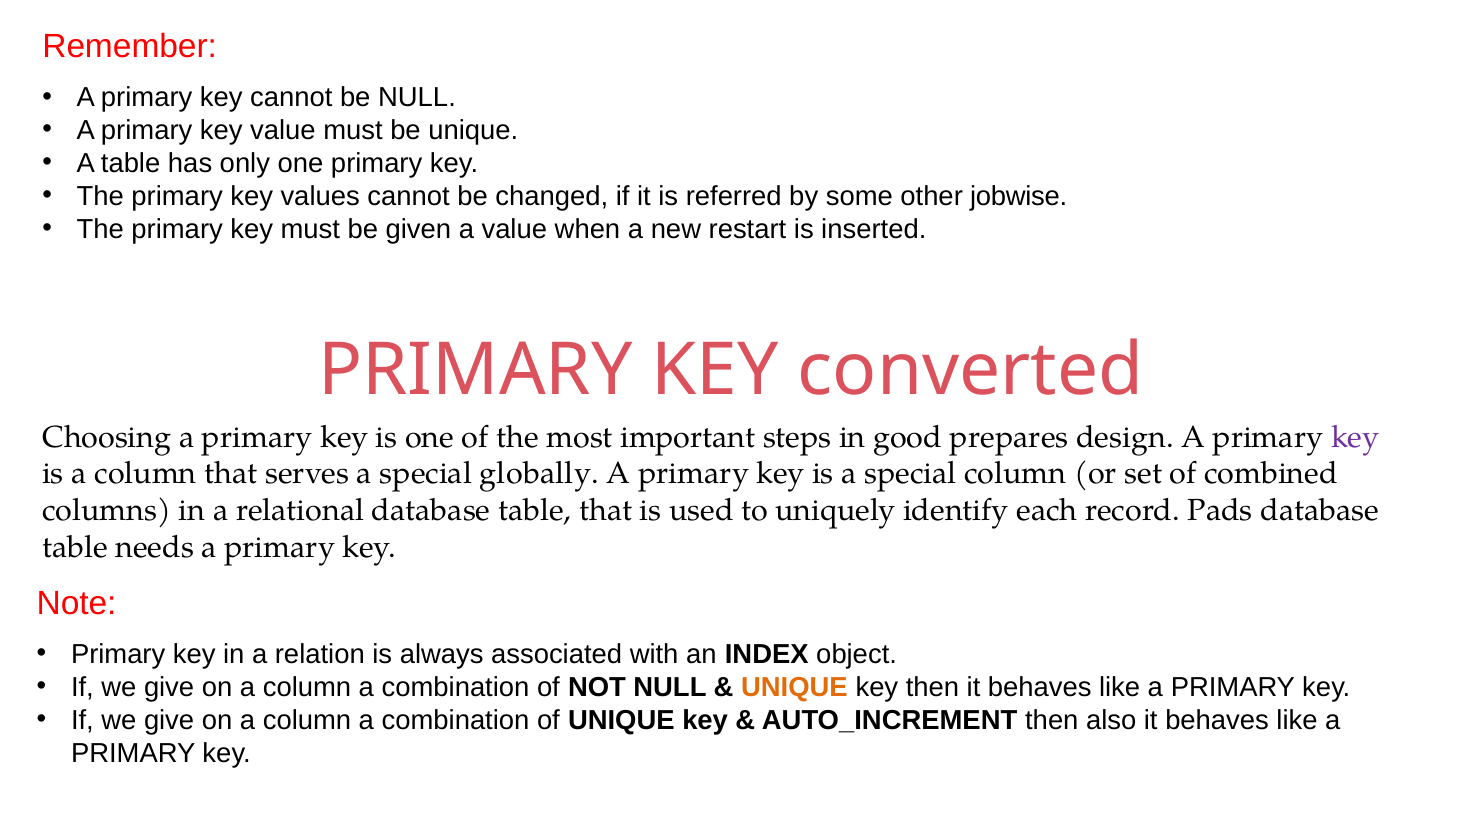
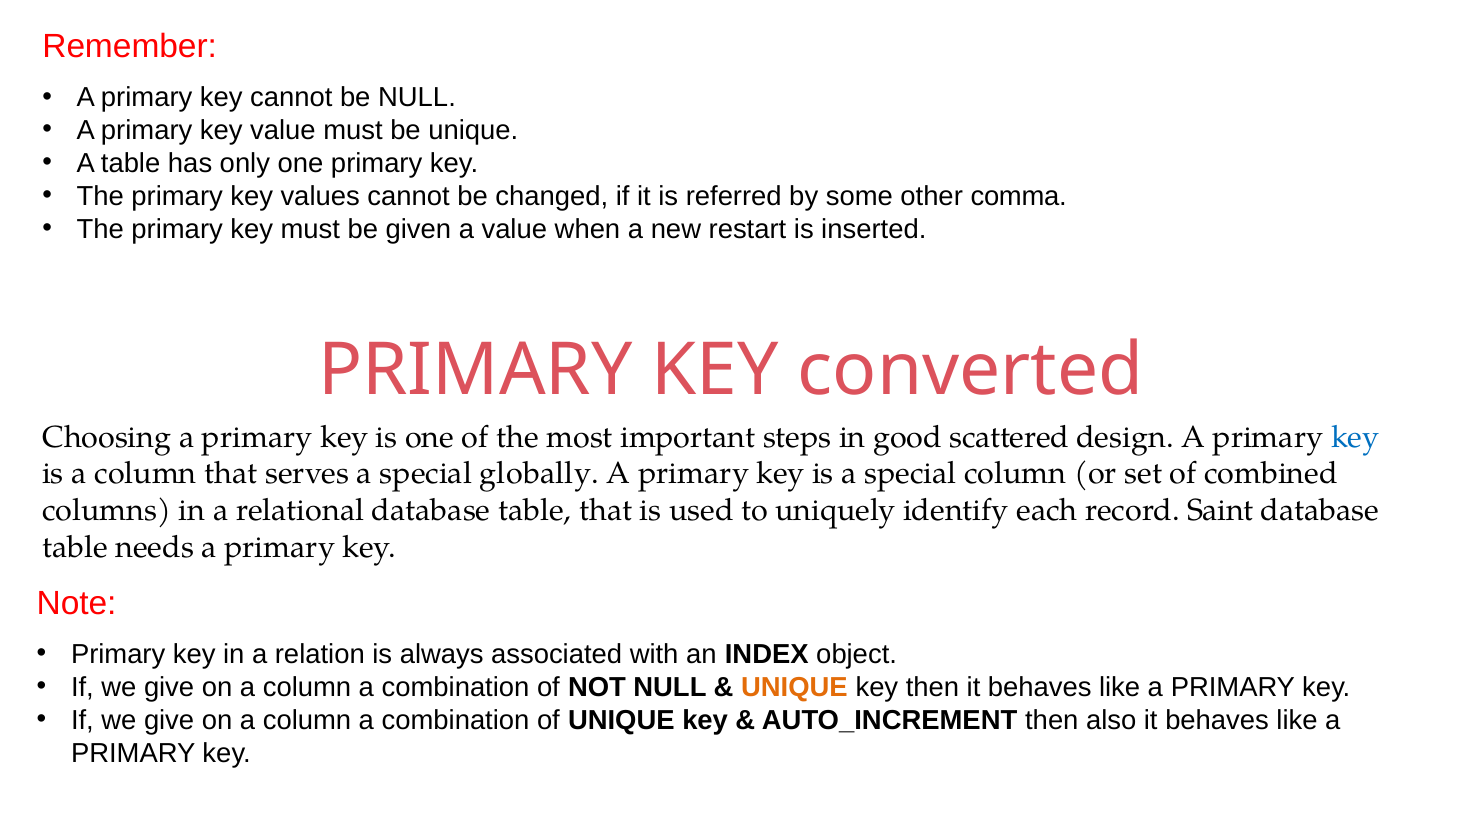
jobwise: jobwise -> comma (1019, 196)
prepares: prepares -> scattered (1009, 437)
key colour: purple -> blue (1355, 437)
Pads: Pads -> Saint (1220, 510)
